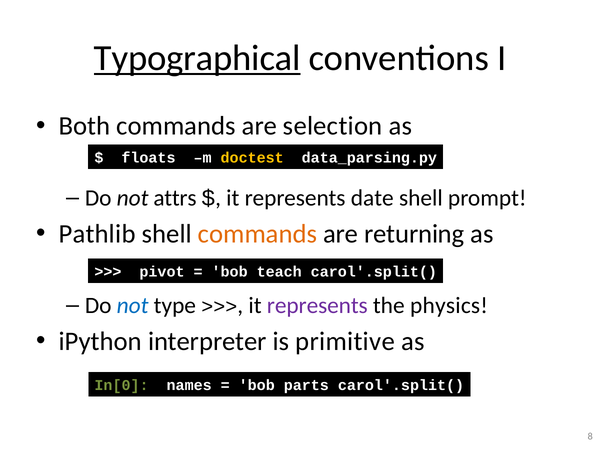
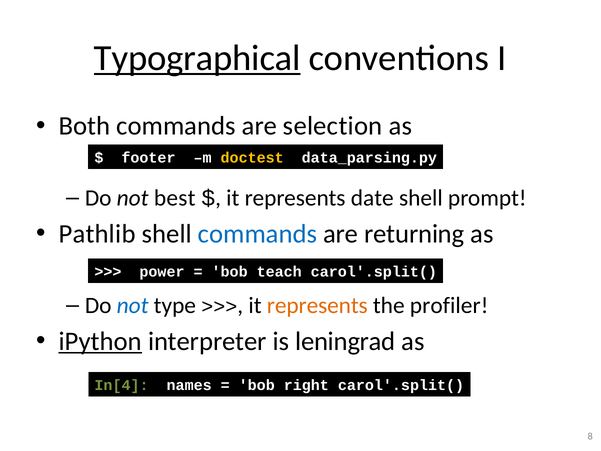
floats: floats -> footer (148, 158)
attrs: attrs -> best (175, 198)
commands colour: orange -> blue (258, 234)
pivot: pivot -> power (162, 272)
represents colour: purple -> orange (317, 306)
physics: physics -> profiler (449, 306)
iPython underline: none -> present (100, 341)
primitive: primitive -> leningrad (345, 341)
In[0: In[0 -> In[4 (122, 385)
parts: parts -> right (306, 385)
